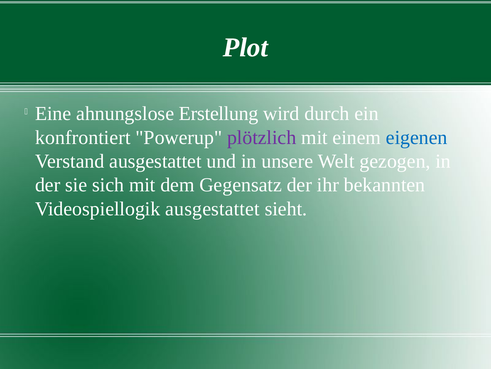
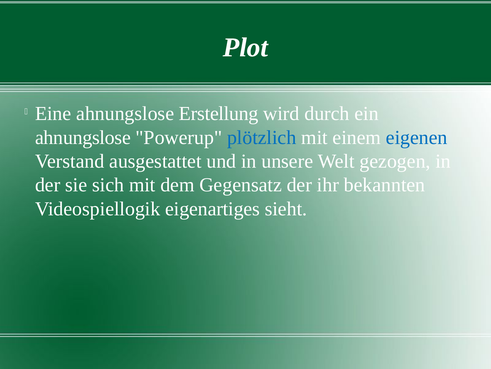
konfrontiert: konfrontiert -> ahnungslose (83, 137)
plötzlich colour: purple -> blue (262, 137)
Videospiellogik ausgestattet: ausgestattet -> eigenartiges (213, 208)
